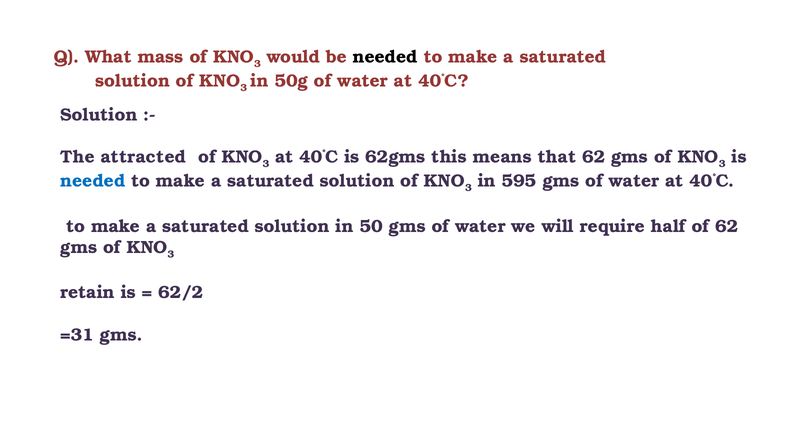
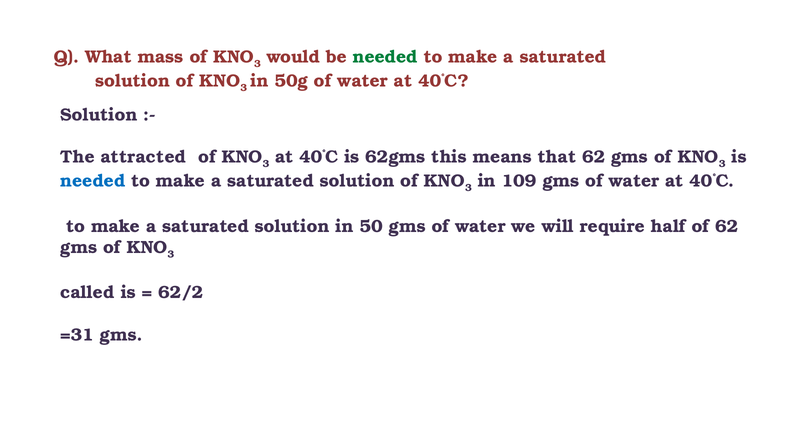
needed colour: black -> green (385, 57)
595: 595 -> 109 (519, 181)
retain: retain -> called (87, 292)
